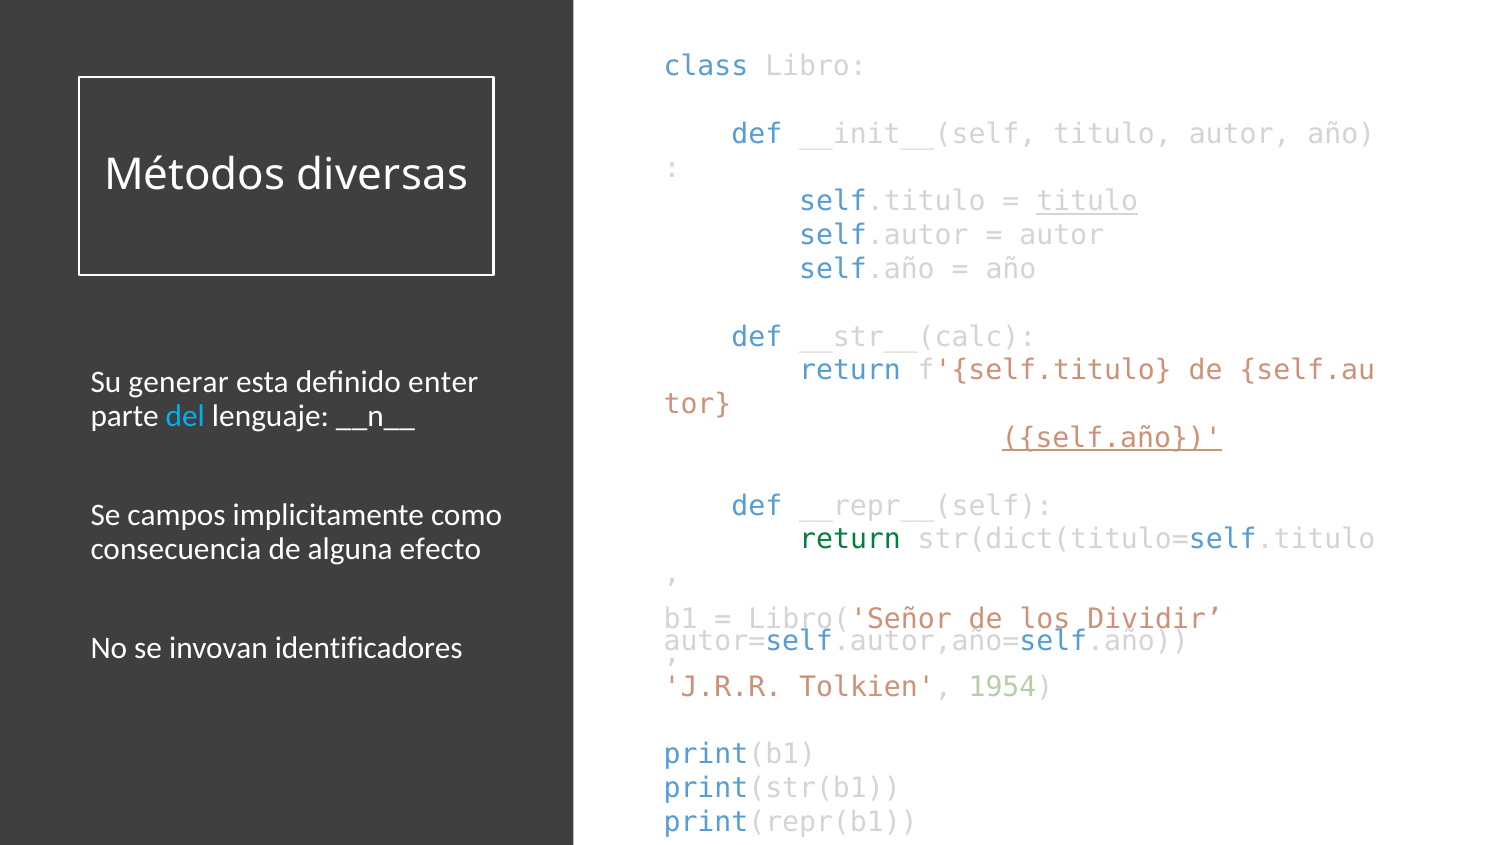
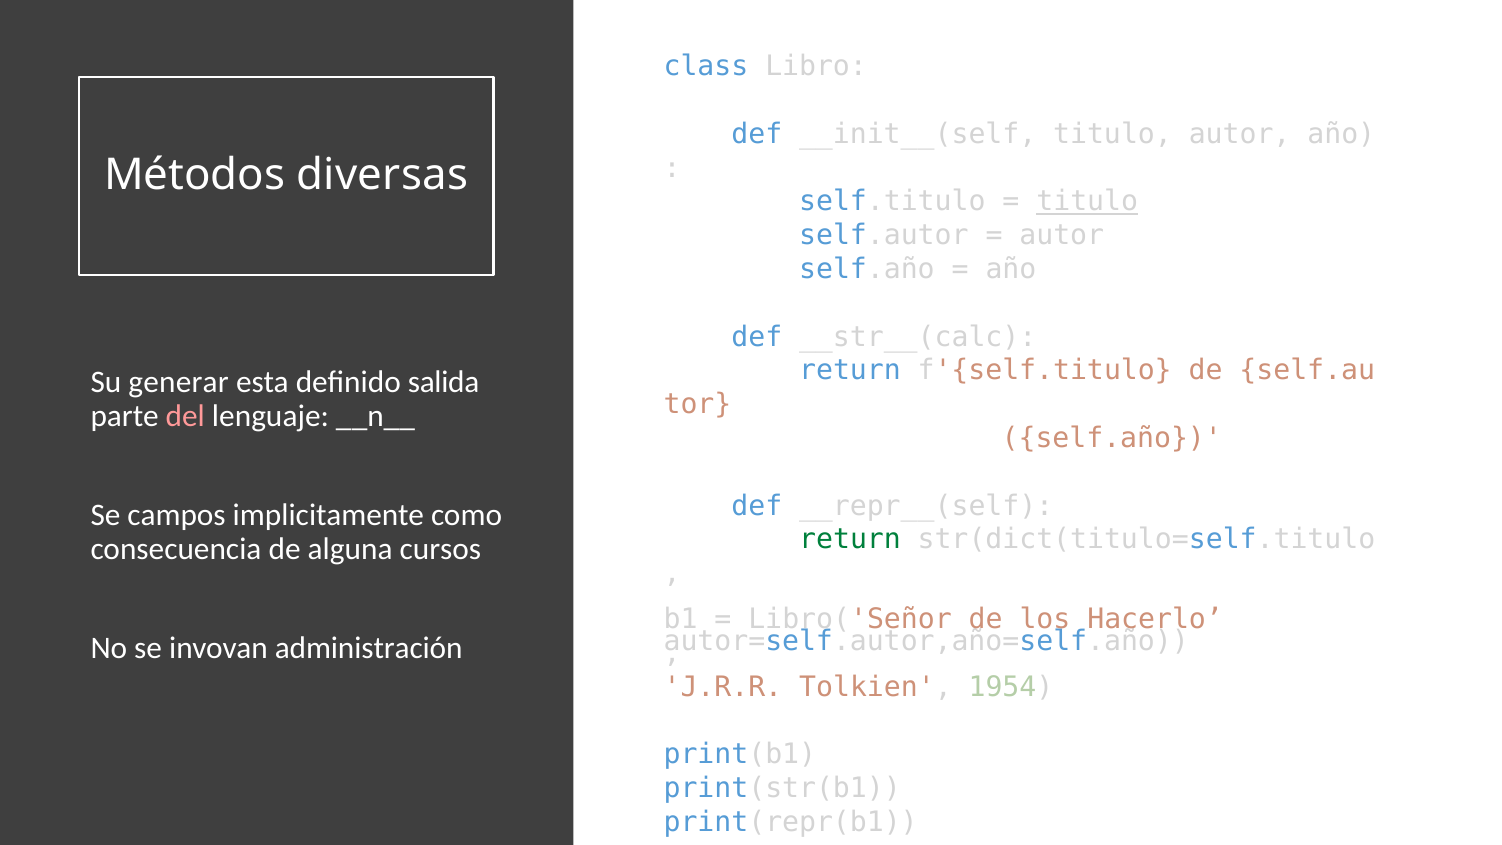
enter: enter -> salida (444, 382)
del colour: light blue -> pink (185, 416)
self.año underline: present -> none (1112, 438)
efecto: efecto -> cursos (440, 549)
Dividir: Dividir -> Hacerlo (1155, 619)
identificadores: identificadores -> administración (369, 648)
